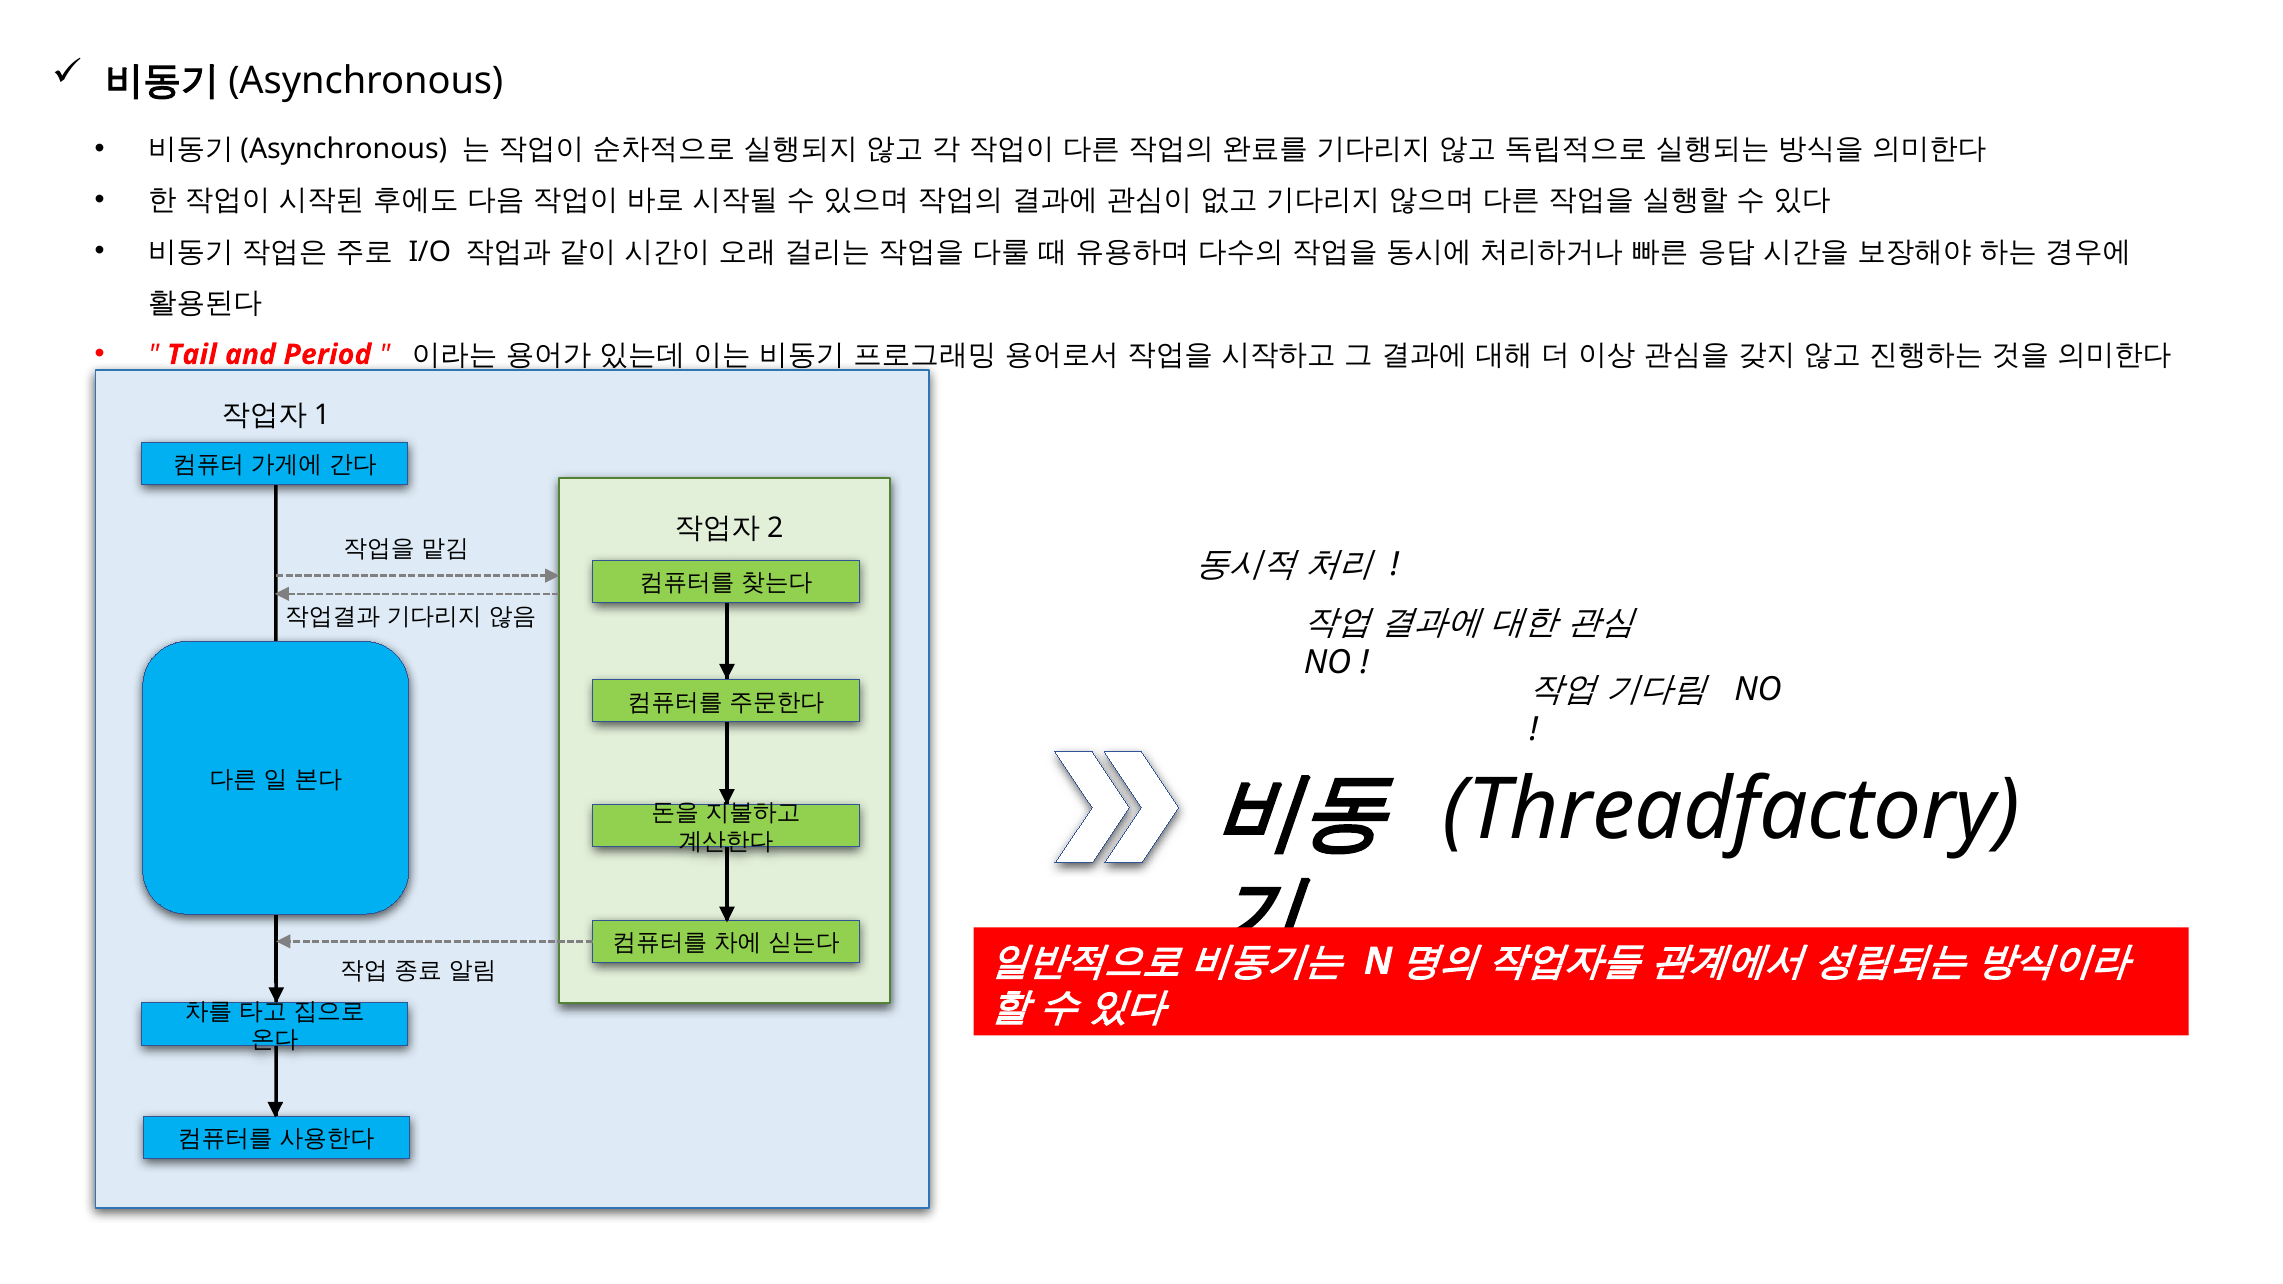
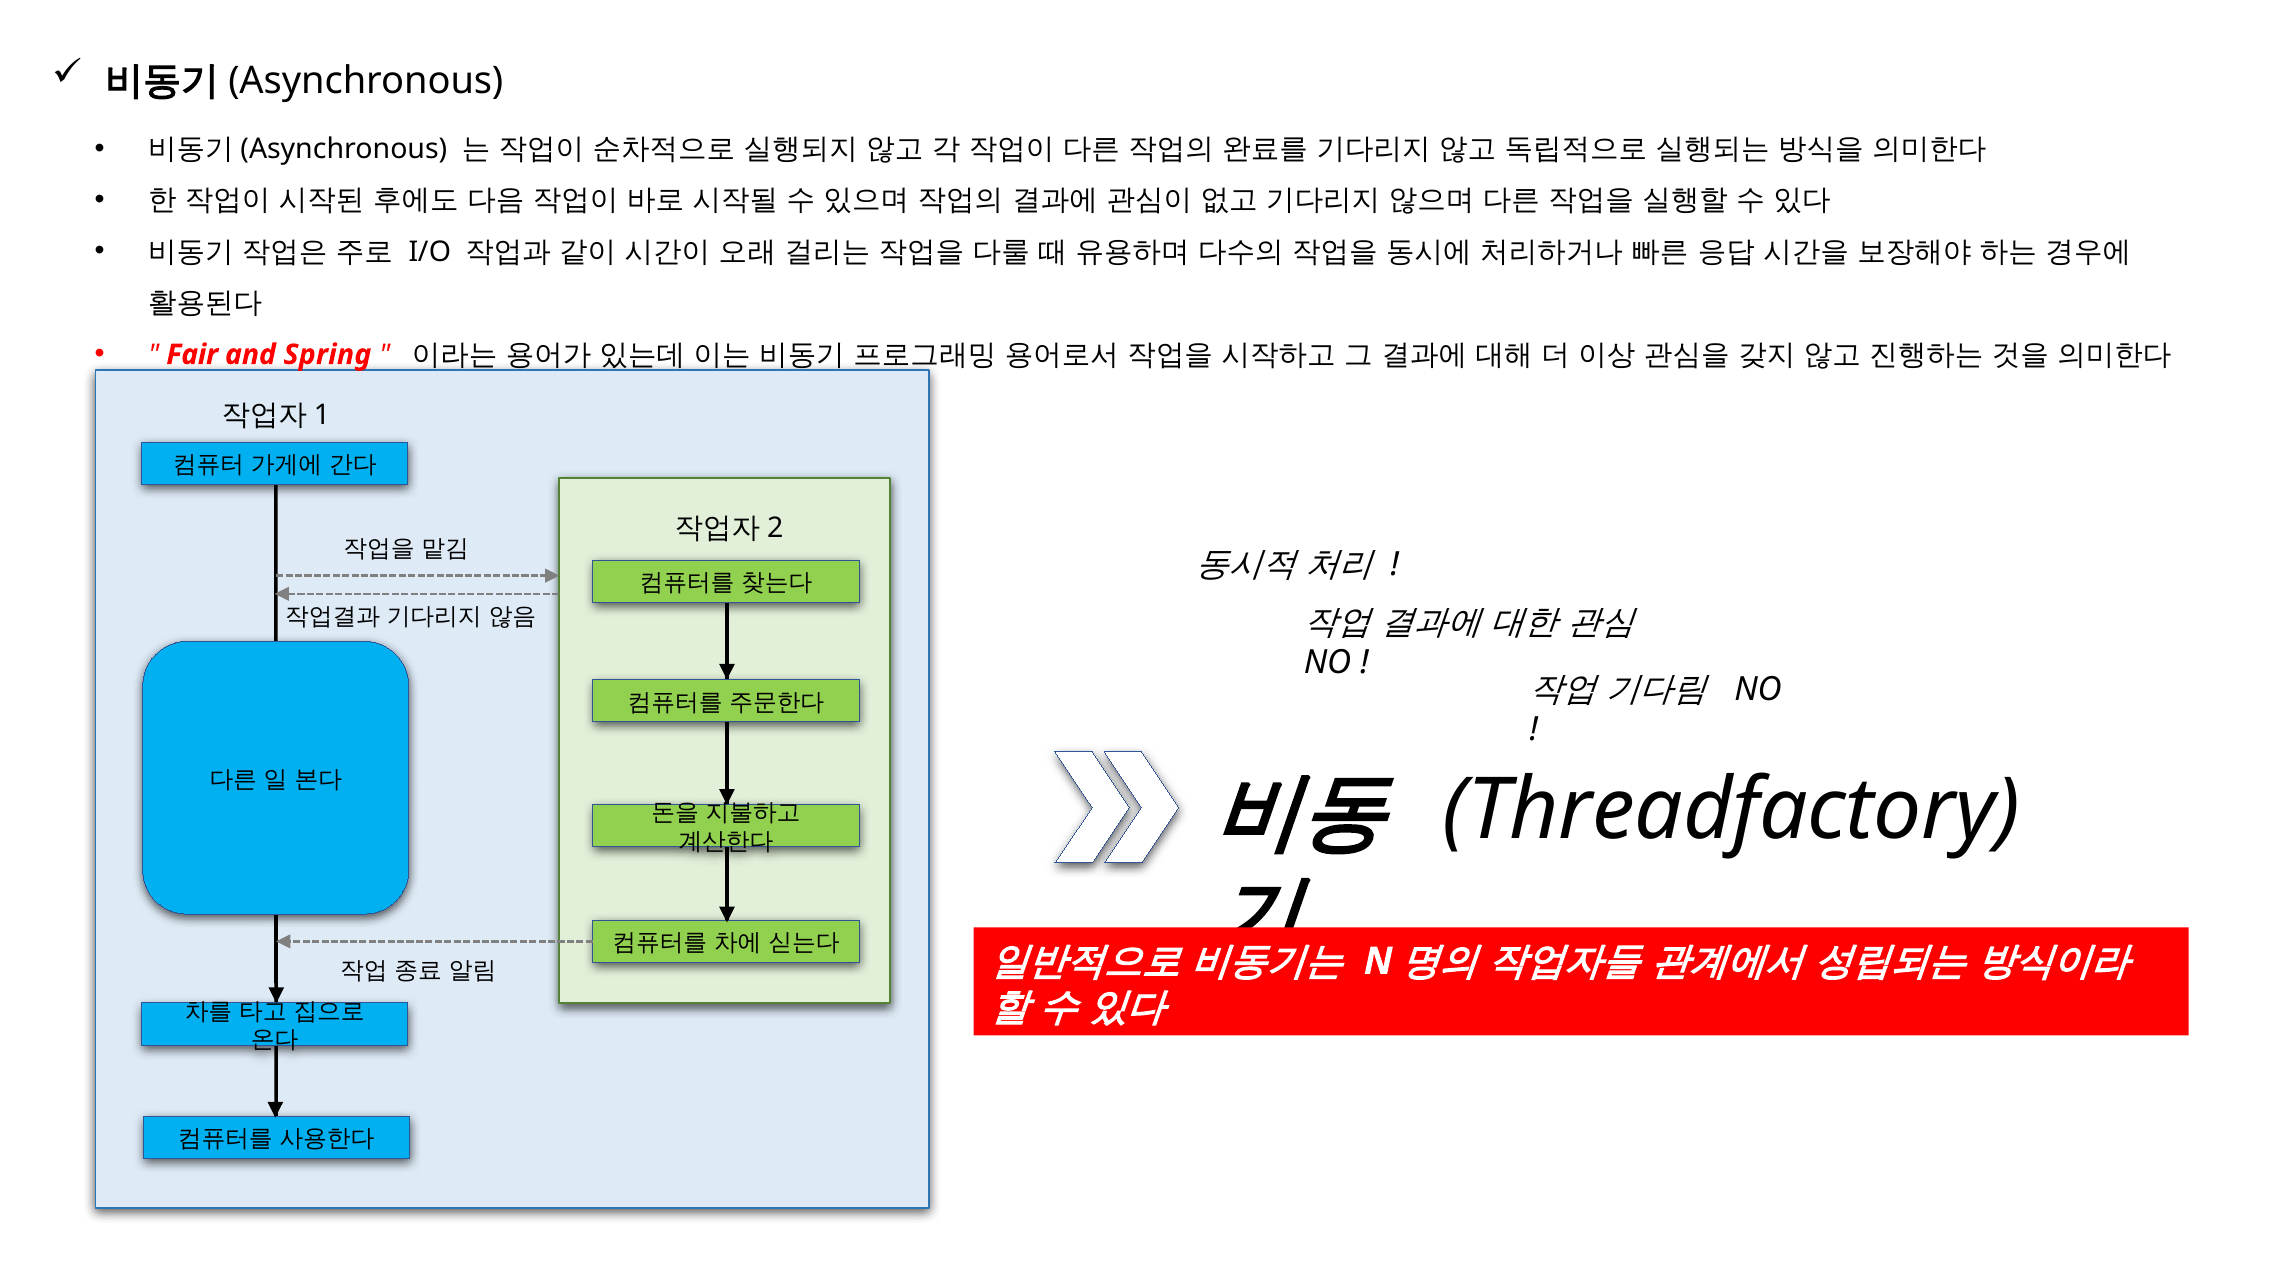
Tail: Tail -> Fair (192, 355)
Period: Period -> Spring (327, 355)
